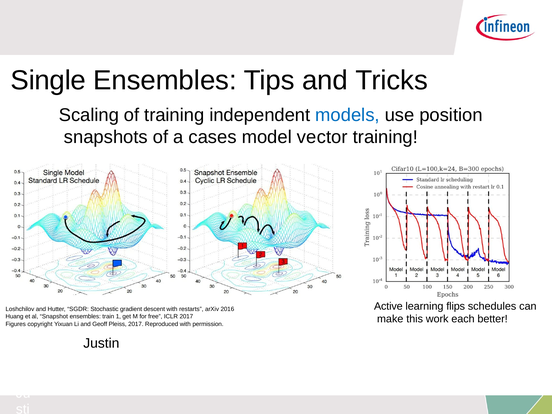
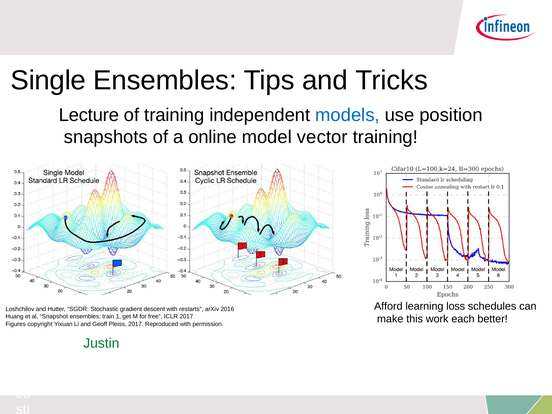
Scaling: Scaling -> Lecture (89, 115)
cases: cases -> online (213, 137)
Active: Active -> Afford (388, 306)
flips: flips -> loss (456, 306)
Justin colour: black -> green (101, 343)
